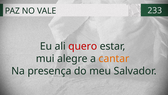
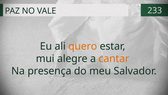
quero colour: red -> orange (83, 46)
